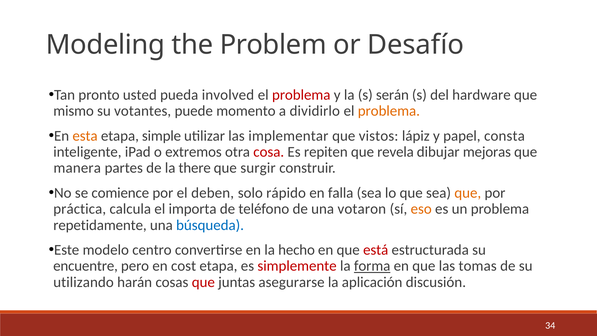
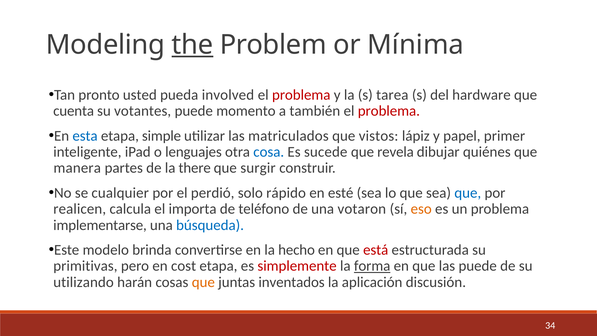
the underline: none -> present (192, 45)
Desafío: Desafío -> Mínima (416, 45)
serán: serán -> tarea (392, 95)
mismo: mismo -> cuenta (74, 111)
dividirlo: dividirlo -> también (315, 111)
problema colour: orange -> red (389, 111)
esta colour: orange -> blue (85, 136)
implementar: implementar -> matriculados (288, 136)
consta: consta -> primer (505, 136)
extremos: extremos -> lenguajes (194, 152)
cosa colour: red -> blue (269, 152)
repiten: repiten -> sucede (326, 152)
mejoras: mejoras -> quiénes (487, 152)
comience: comience -> cualquier (120, 193)
deben: deben -> perdió (213, 193)
falla: falla -> esté (341, 193)
que colour: orange -> blue (468, 193)
práctica: práctica -> realicen (80, 209)
repetidamente: repetidamente -> implementarse (100, 225)
centro: centro -> brinda (152, 250)
encuentre: encuentre -> primitivas (85, 266)
las tomas: tomas -> puede (478, 266)
que colour: red -> orange (203, 282)
asegurarse: asegurarse -> inventados (292, 282)
